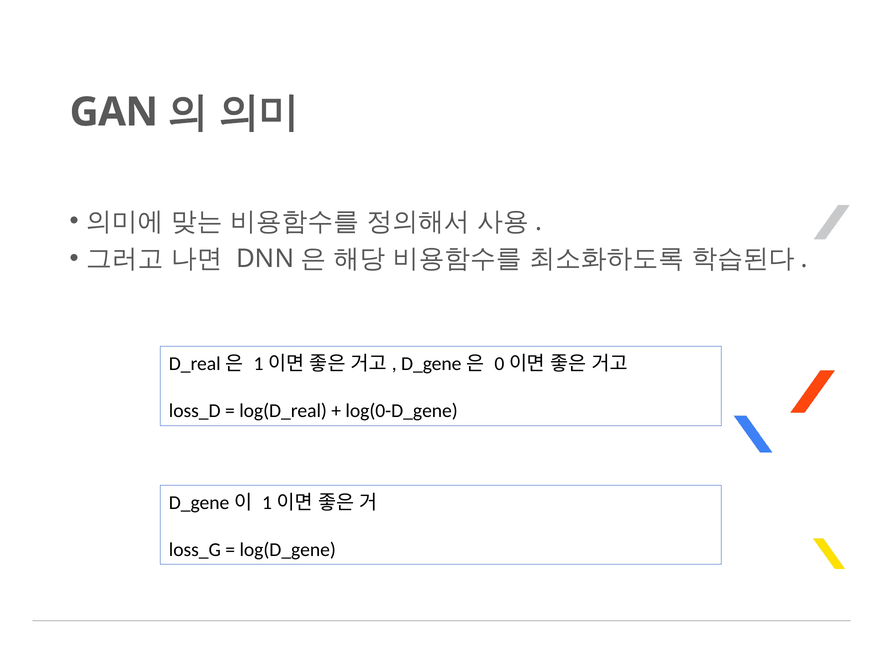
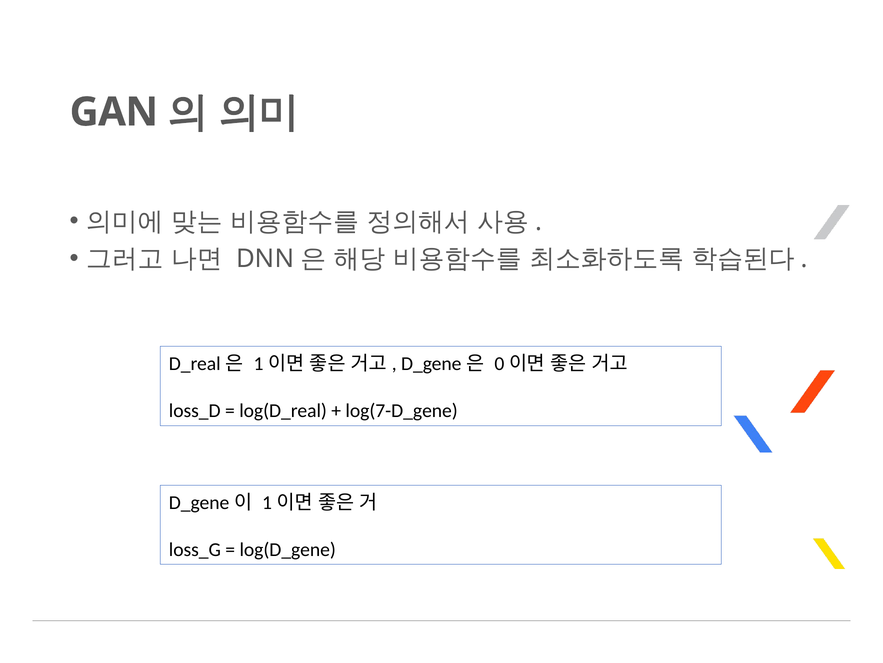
log(0-D_gene: log(0-D_gene -> log(7-D_gene (402, 410)
